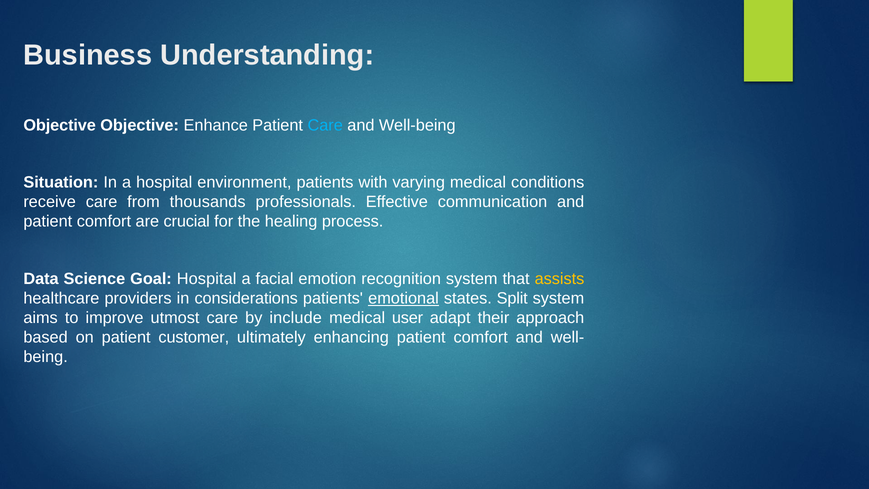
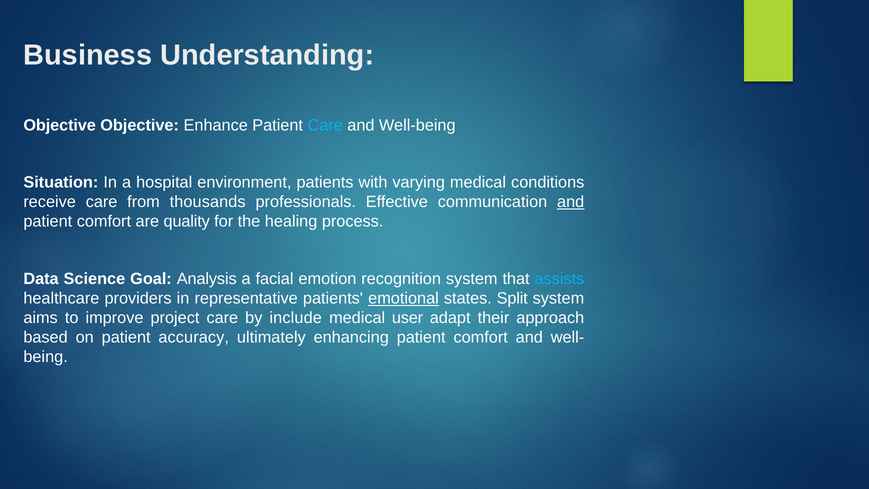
and underline: none -> present (571, 202)
crucial: crucial -> quality (187, 222)
Goal Hospital: Hospital -> Analysis (207, 279)
assists colour: yellow -> light blue (560, 279)
considerations: considerations -> representative (246, 298)
utmost: utmost -> project (175, 318)
customer: customer -> accuracy (194, 337)
